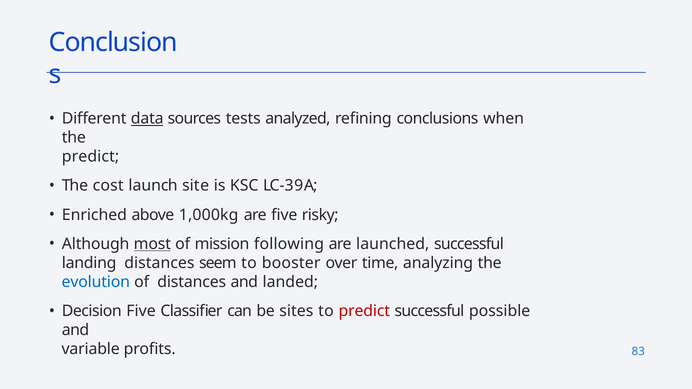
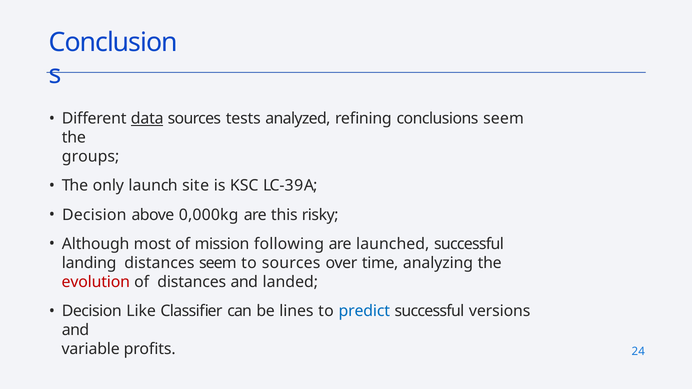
conclusions when: when -> seem (504, 119)
predict: predict -> groups (91, 157)
cost: cost -> only (108, 186)
Enriched: Enriched -> Decision (94, 215)
1,000kg: 1,000kg -> 0,000kg (209, 215)
are five: five -> this (284, 215)
most underline: present -> none (152, 244)
to booster: booster -> sources (291, 263)
evolution colour: blue -> red (96, 282)
Decision Five: Five -> Like (141, 311)
sites: sites -> lines (296, 311)
predict colour: red -> blue (364, 311)
possible: possible -> versions (500, 311)
83: 83 -> 24 (638, 352)
